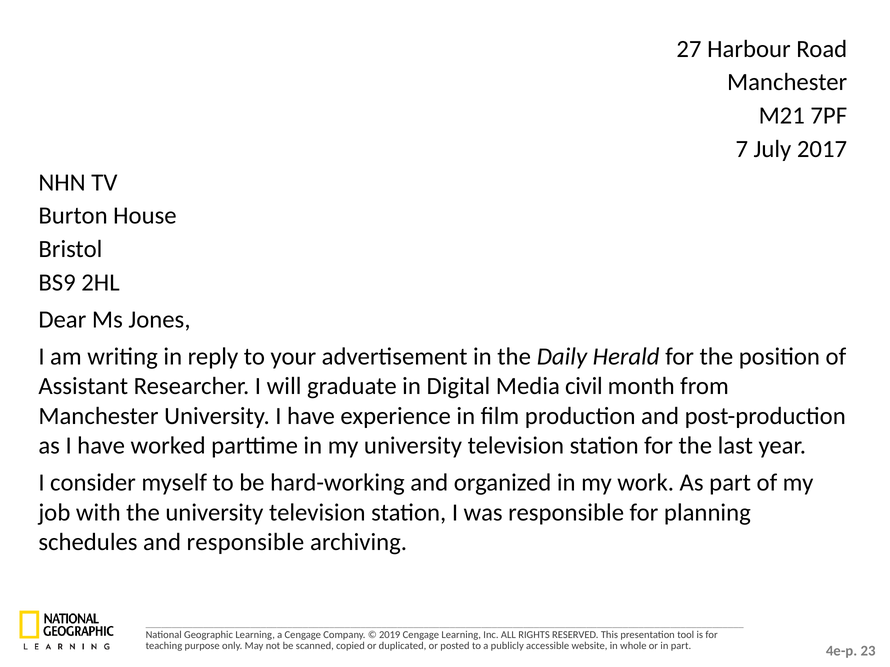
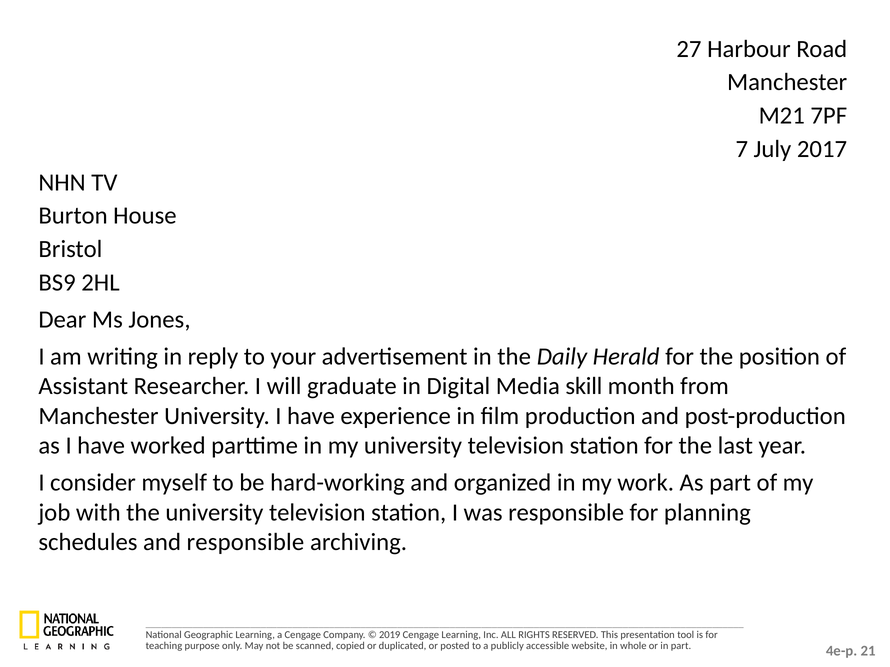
civil: civil -> skill (584, 387)
23: 23 -> 21 (868, 651)
